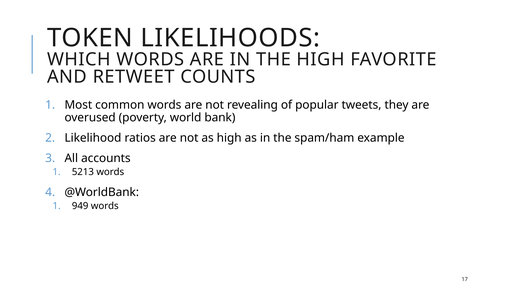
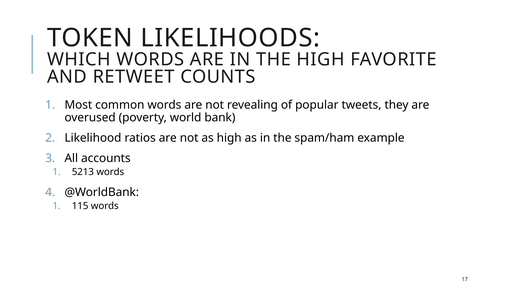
949: 949 -> 115 (80, 206)
